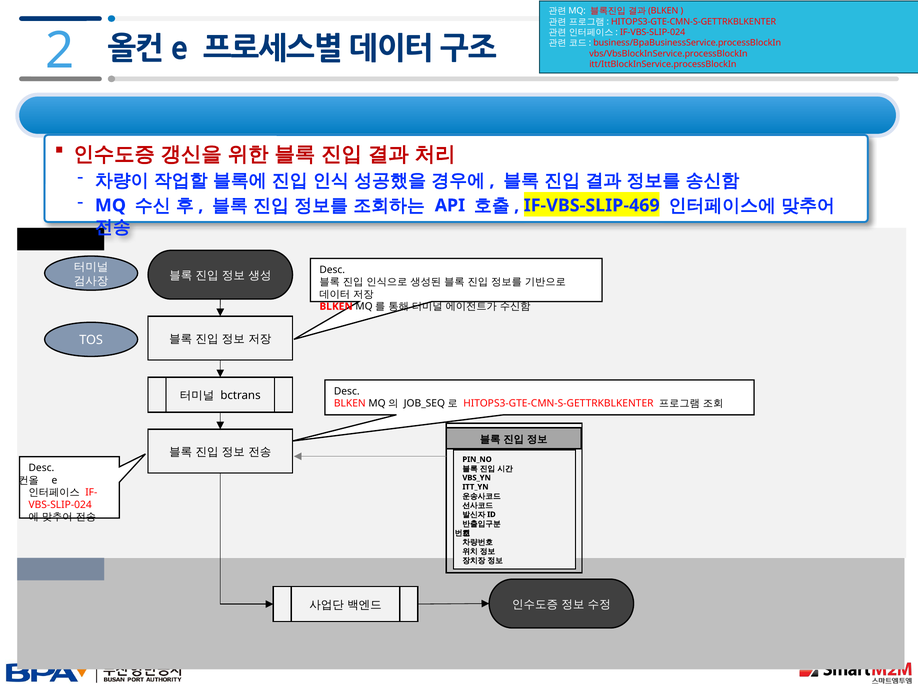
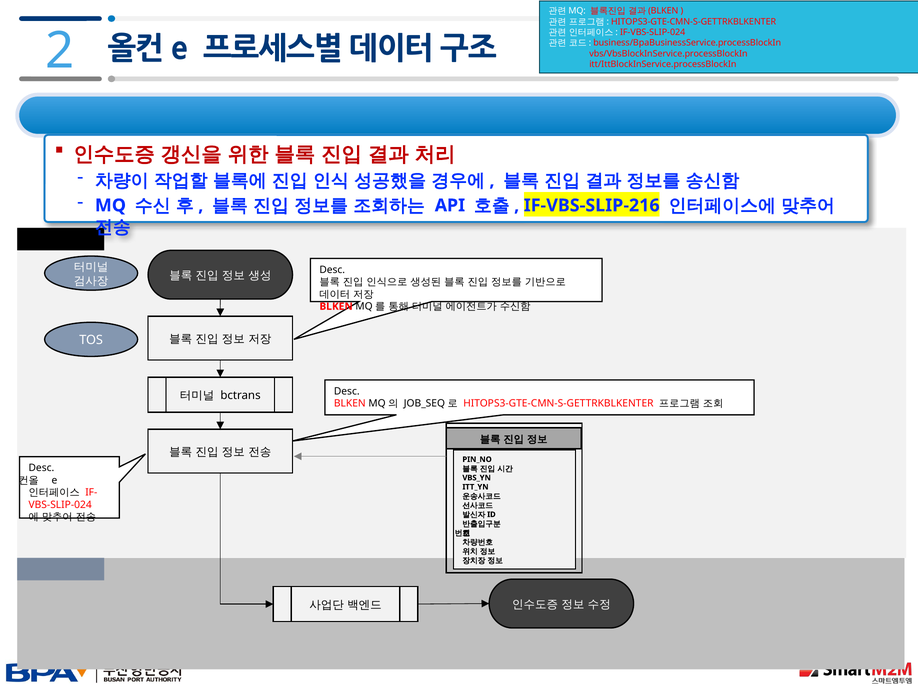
IF-VBS-SLIP-469: IF-VBS-SLIP-469 -> IF-VBS-SLIP-216 (592, 205)
